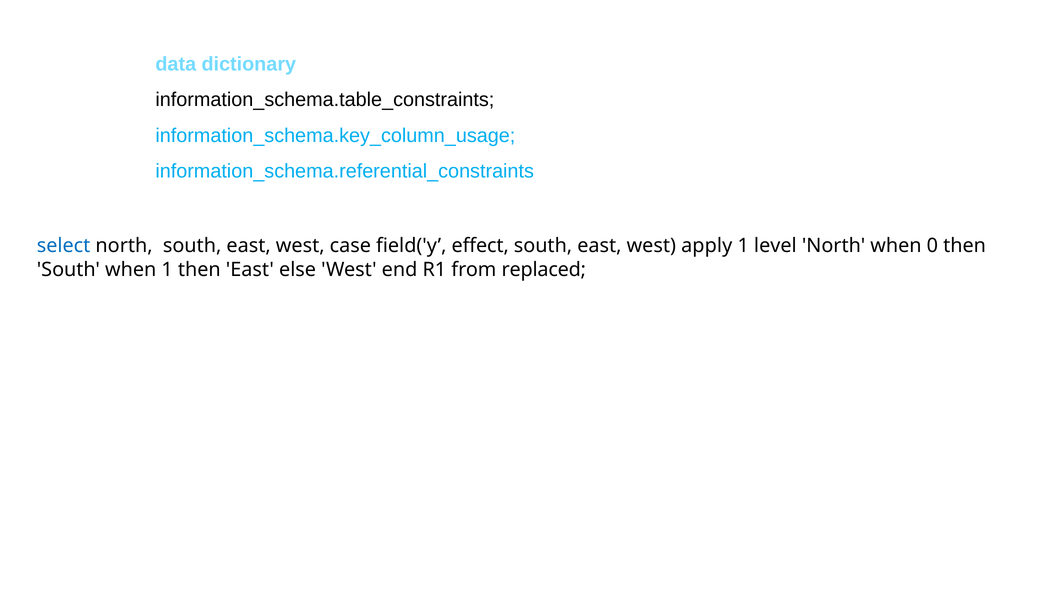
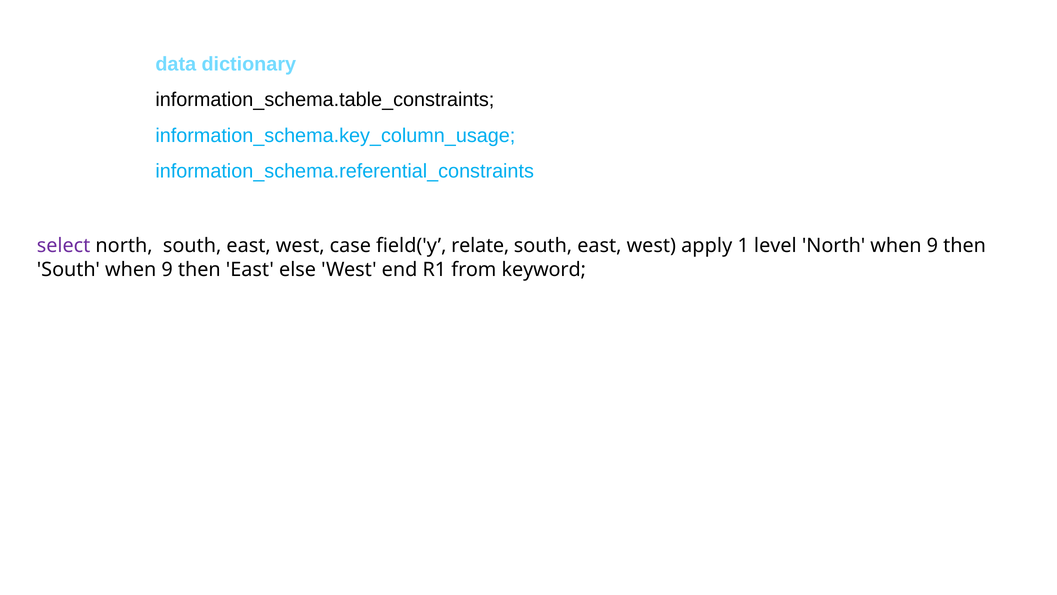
select colour: blue -> purple (64, 246)
effect: effect -> relate (480, 246)
North when 0: 0 -> 9 (932, 246)
South when 1: 1 -> 9 (167, 270)
replaced: replaced -> keyword (544, 270)
